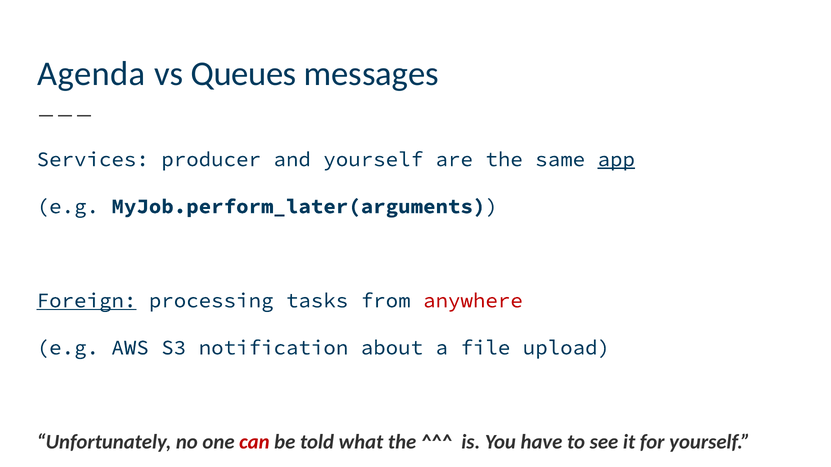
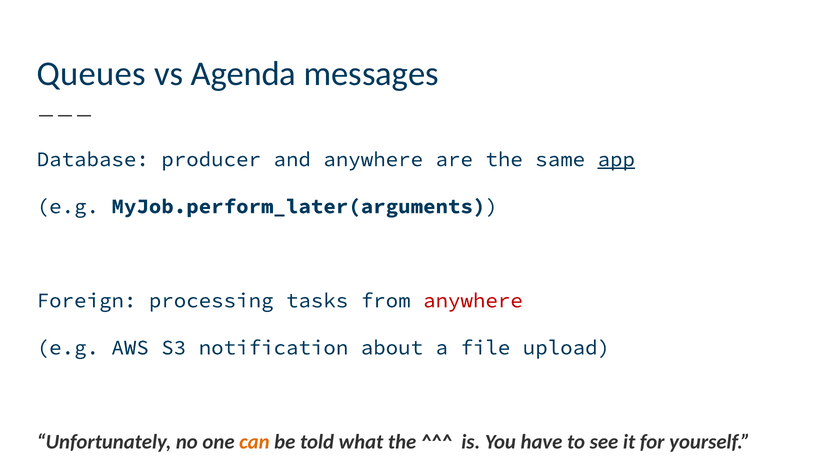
Agenda: Agenda -> Queues (91, 74)
Queues: Queues -> Agenda (243, 74)
Services: Services -> Database (93, 159)
and yourself: yourself -> anywhere (373, 159)
Foreign underline: present -> none (87, 301)
can colour: red -> orange (254, 442)
